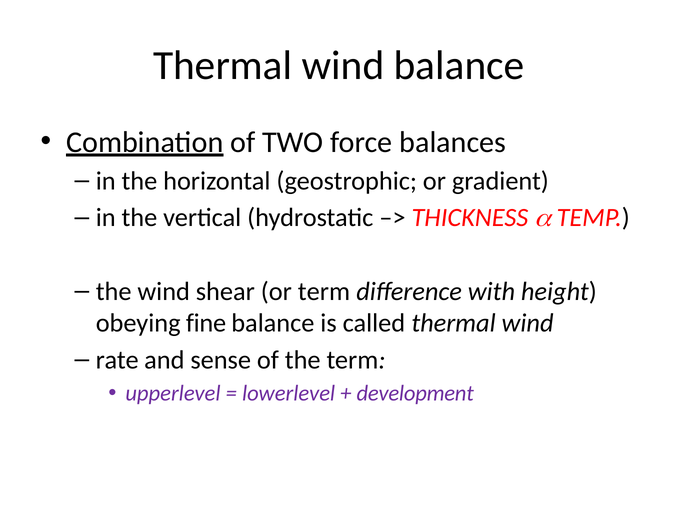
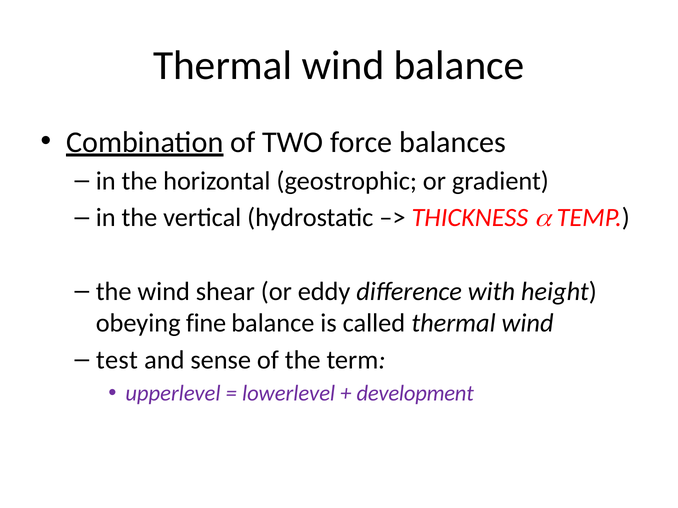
or term: term -> eddy (324, 292)
rate: rate -> test (117, 360)
